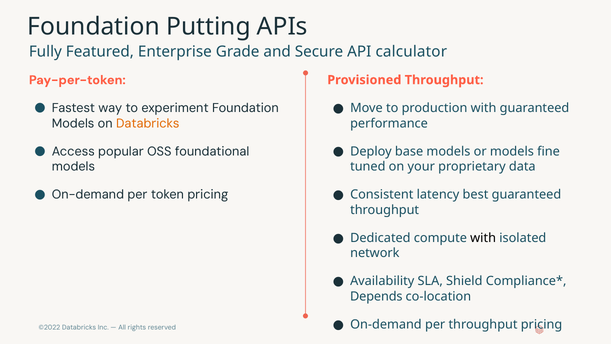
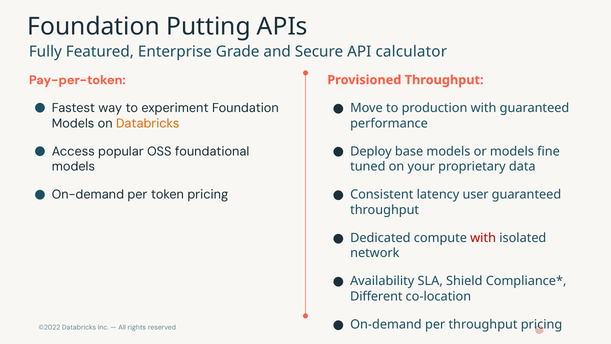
best: best -> user (476, 194)
with colour: black -> red (483, 238)
Depends: Depends -> Different (376, 296)
